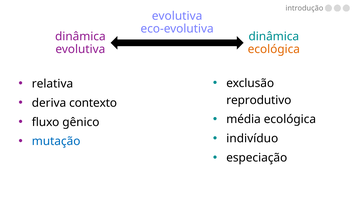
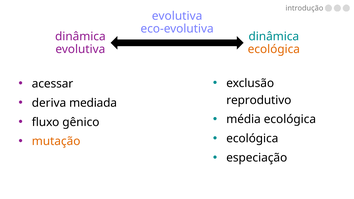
relativa: relativa -> acessar (53, 84)
contexto: contexto -> mediada (93, 103)
indivíduo: indivíduo -> ecológica (252, 139)
mutação colour: blue -> orange (56, 141)
